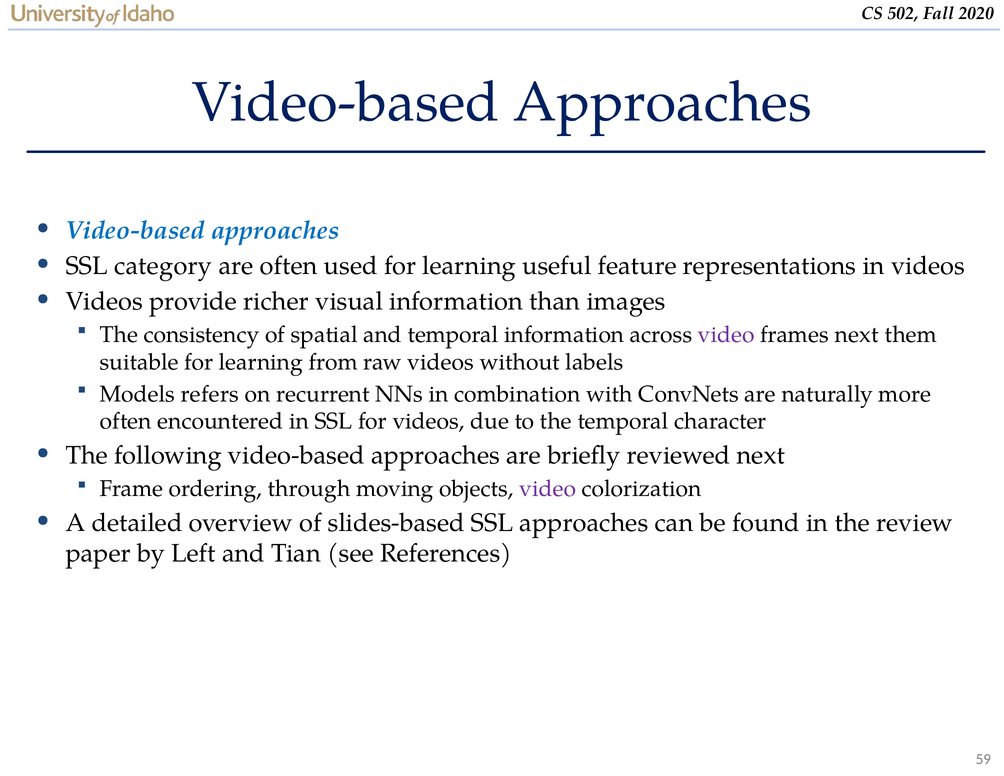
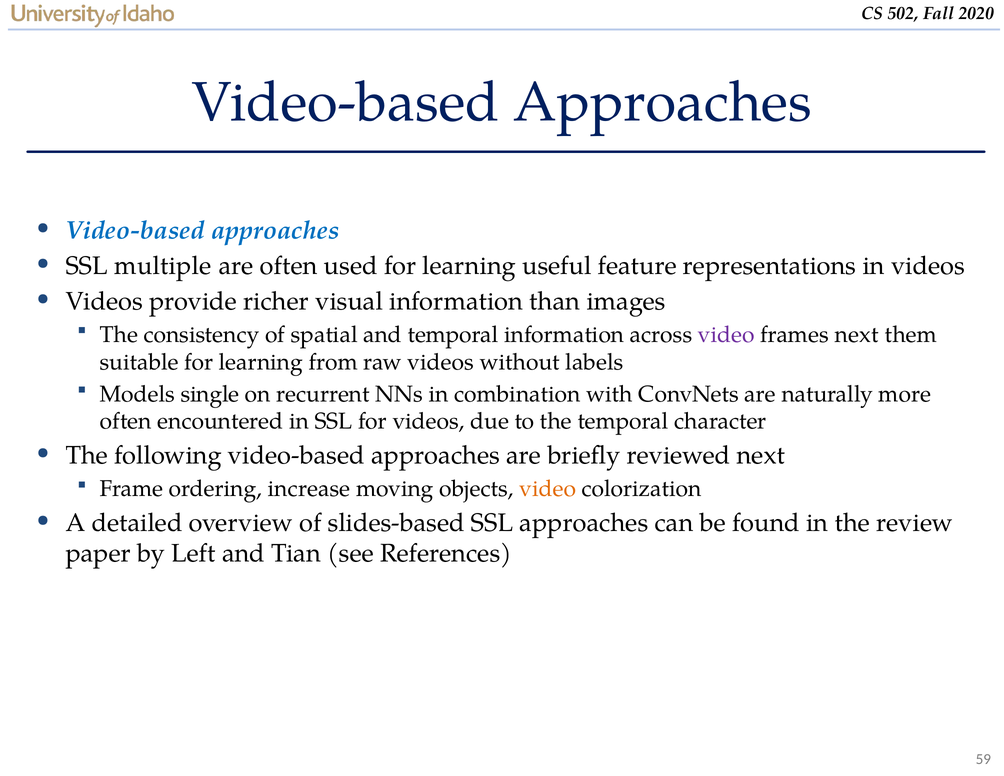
category: category -> multiple (163, 266)
refers: refers -> single (210, 394)
through: through -> increase (309, 489)
video colour: purple -> orange (548, 489)
